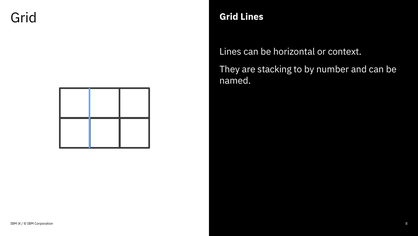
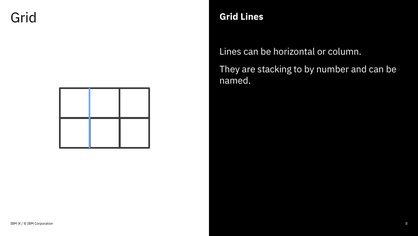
context: context -> column (345, 52)
